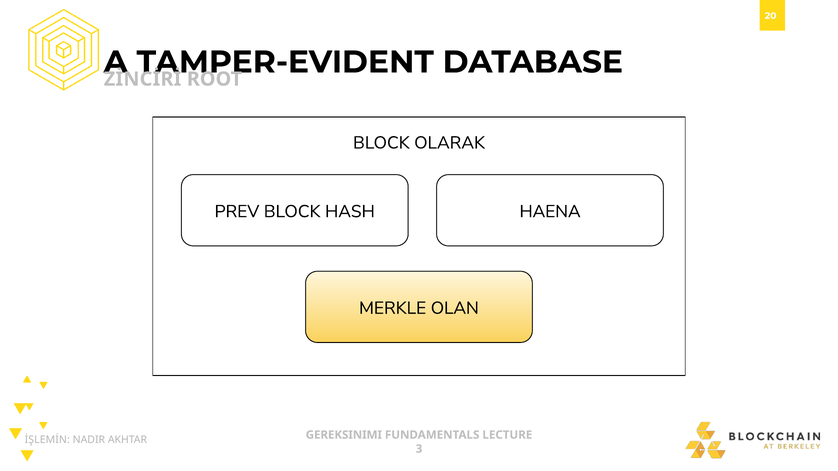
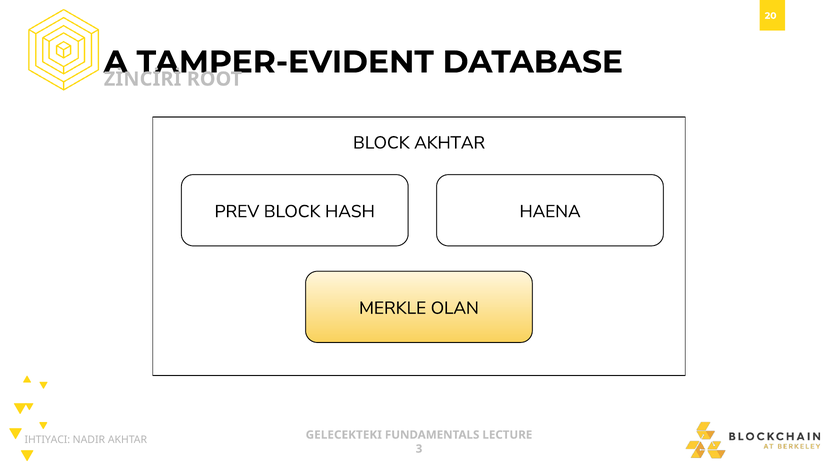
BLOCK OLARAK: OLARAK -> AKHTAR (450, 143)
GEREKSINIMI: GEREKSINIMI -> GELECEKTEKI (344, 435)
İŞLEMİN: İŞLEMİN -> IHTIYACI (47, 440)
